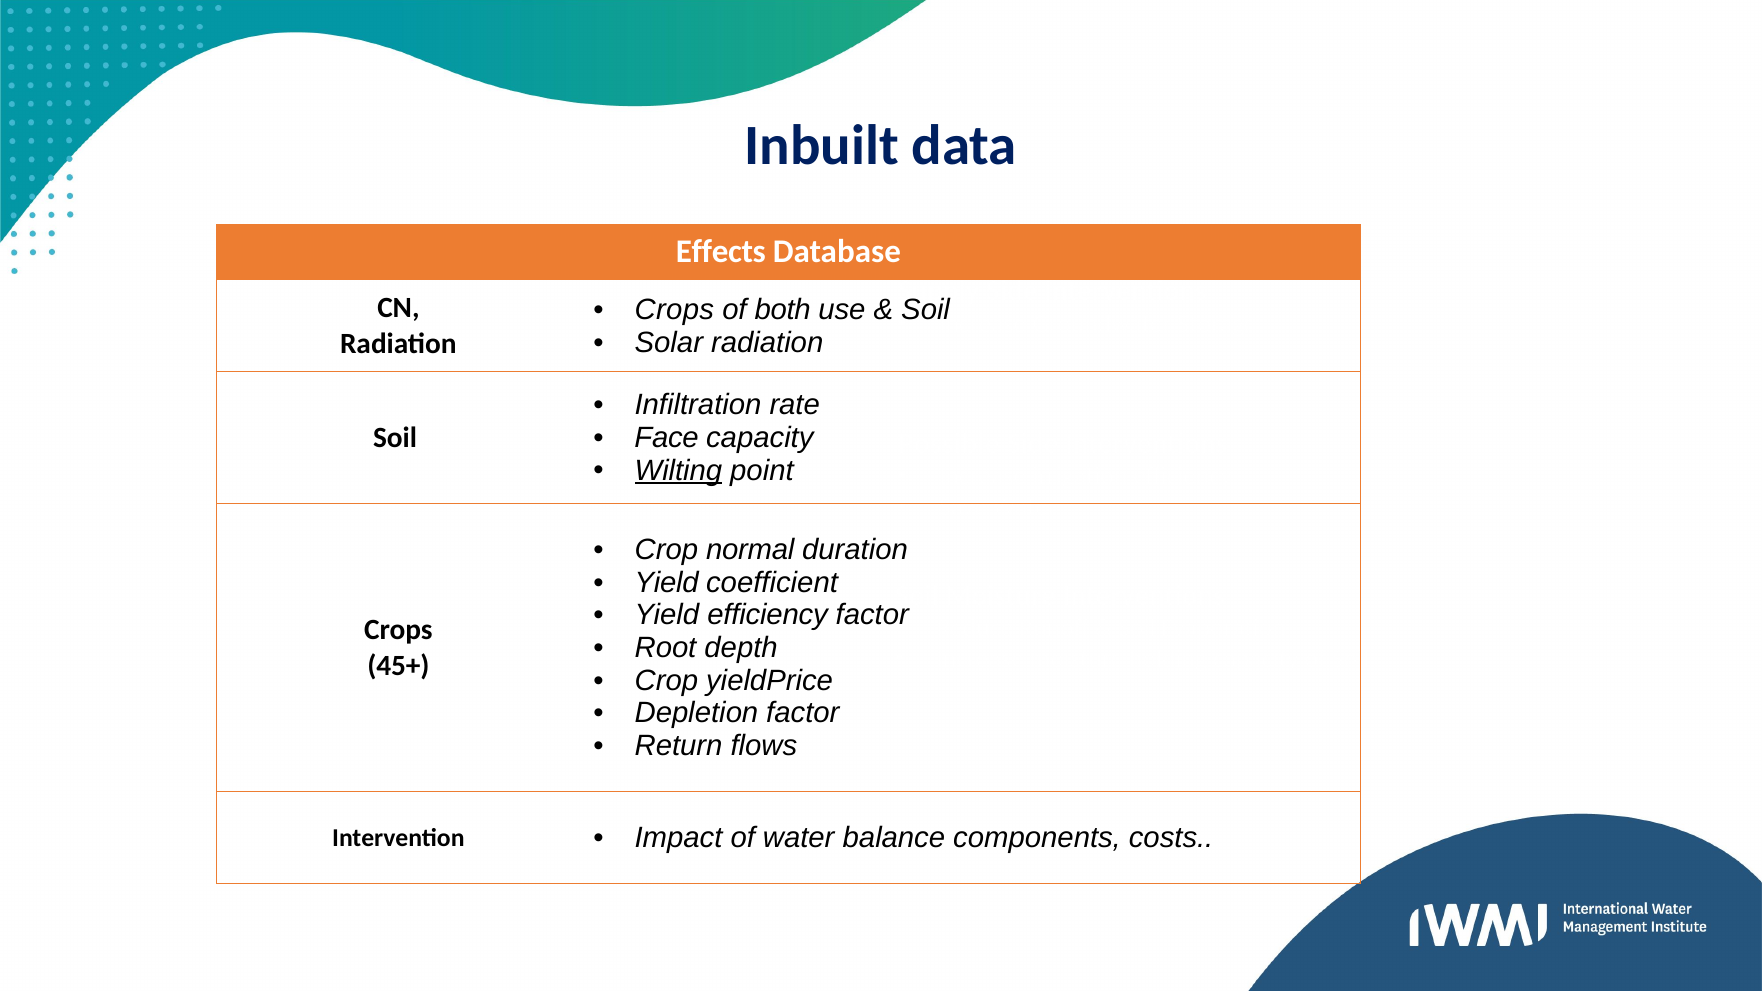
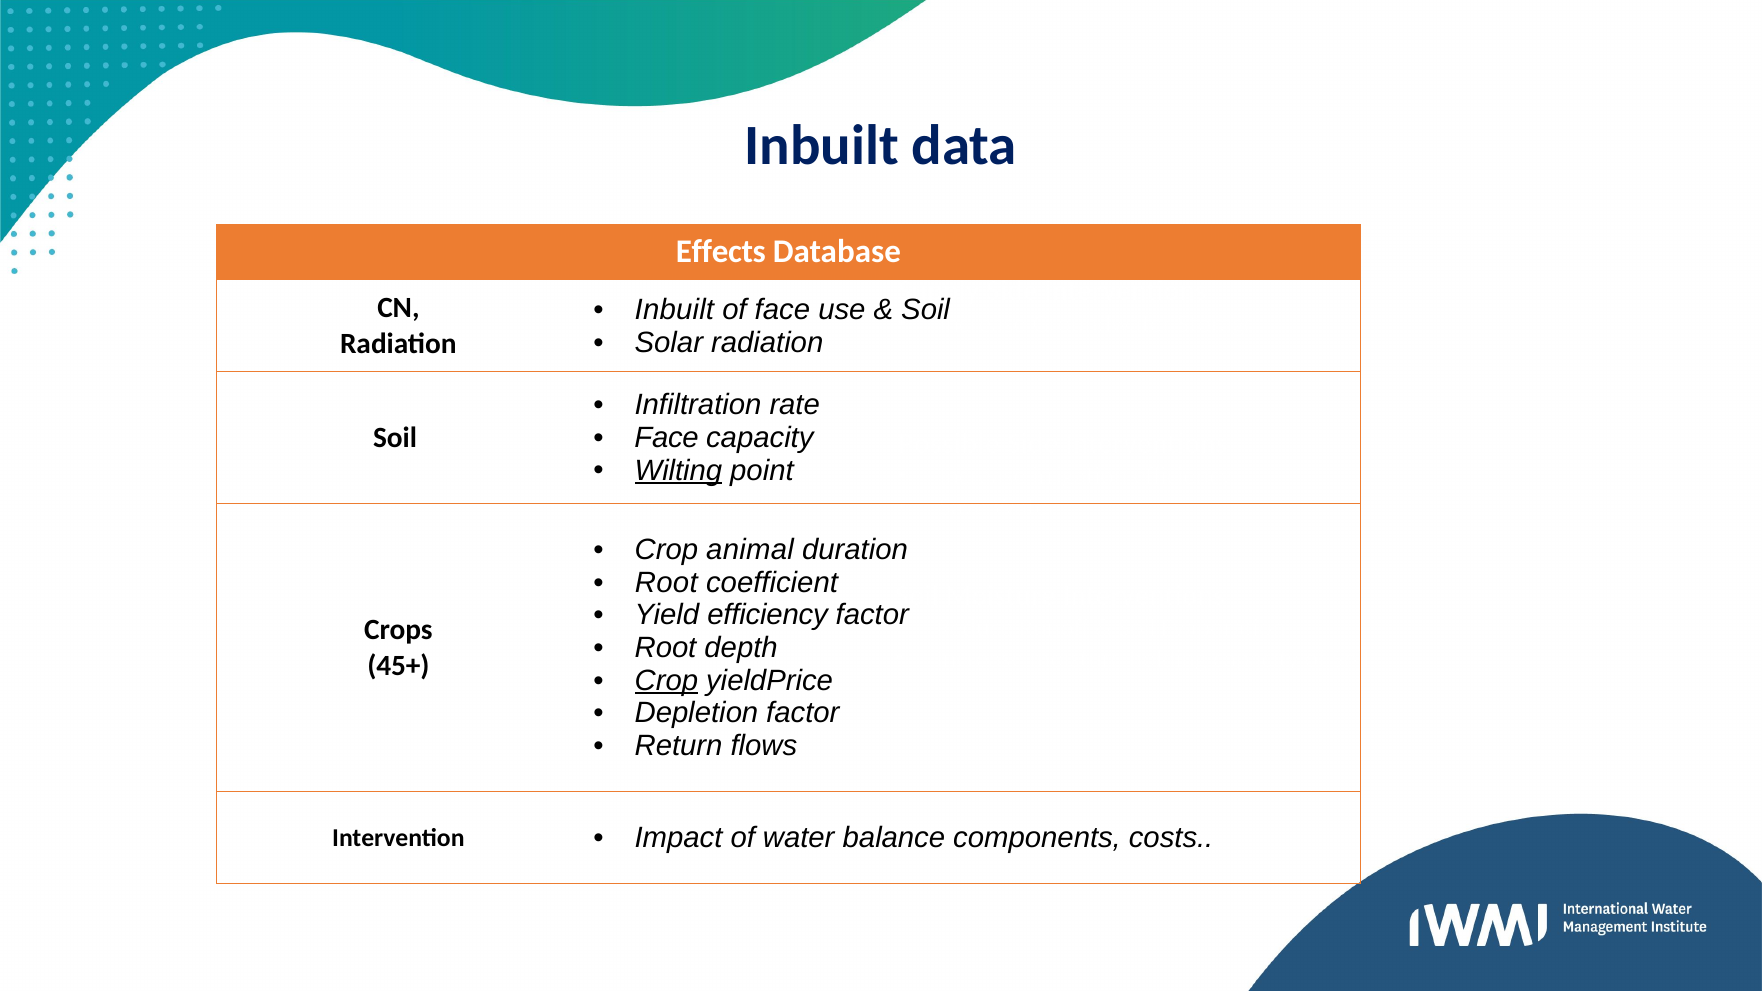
Crops: Crops -> Inbuilt (674, 310)
of both: both -> face (782, 310)
normal: normal -> animal (750, 550)
Yield: Yield -> Root (666, 583)
Crop underline: none -> present (666, 681)
